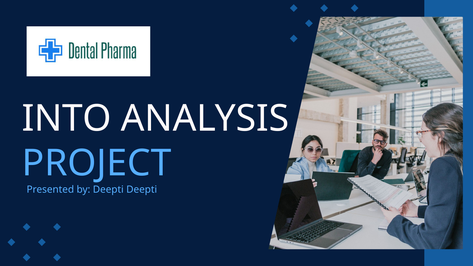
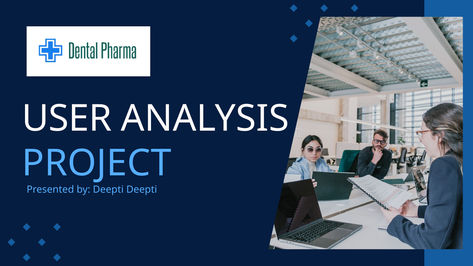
INTO: INTO -> USER (67, 119)
